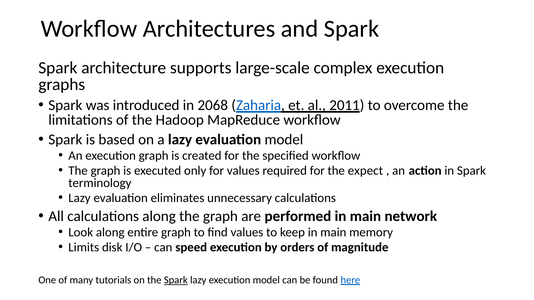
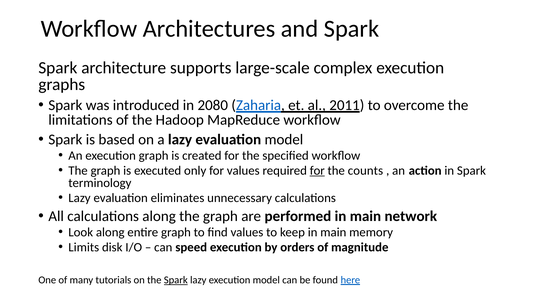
2068: 2068 -> 2080 (213, 105)
for underline: none -> present (317, 171)
expect: expect -> counts (365, 171)
